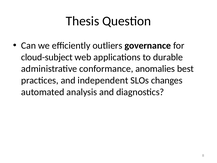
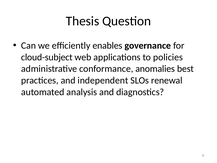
outliers: outliers -> enables (107, 46)
durable: durable -> policies (168, 57)
changes: changes -> renewal (167, 80)
